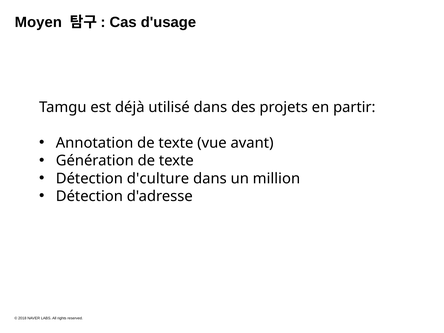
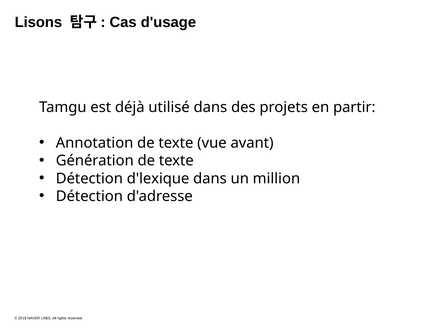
Moyen: Moyen -> Lisons (38, 22)
d'culture: d'culture -> d'lexique (158, 178)
